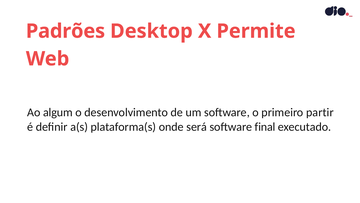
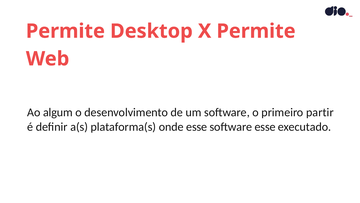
Padrões: Padrões -> Permite (65, 31)
onde será: será -> esse (197, 126)
software final: final -> esse (265, 126)
